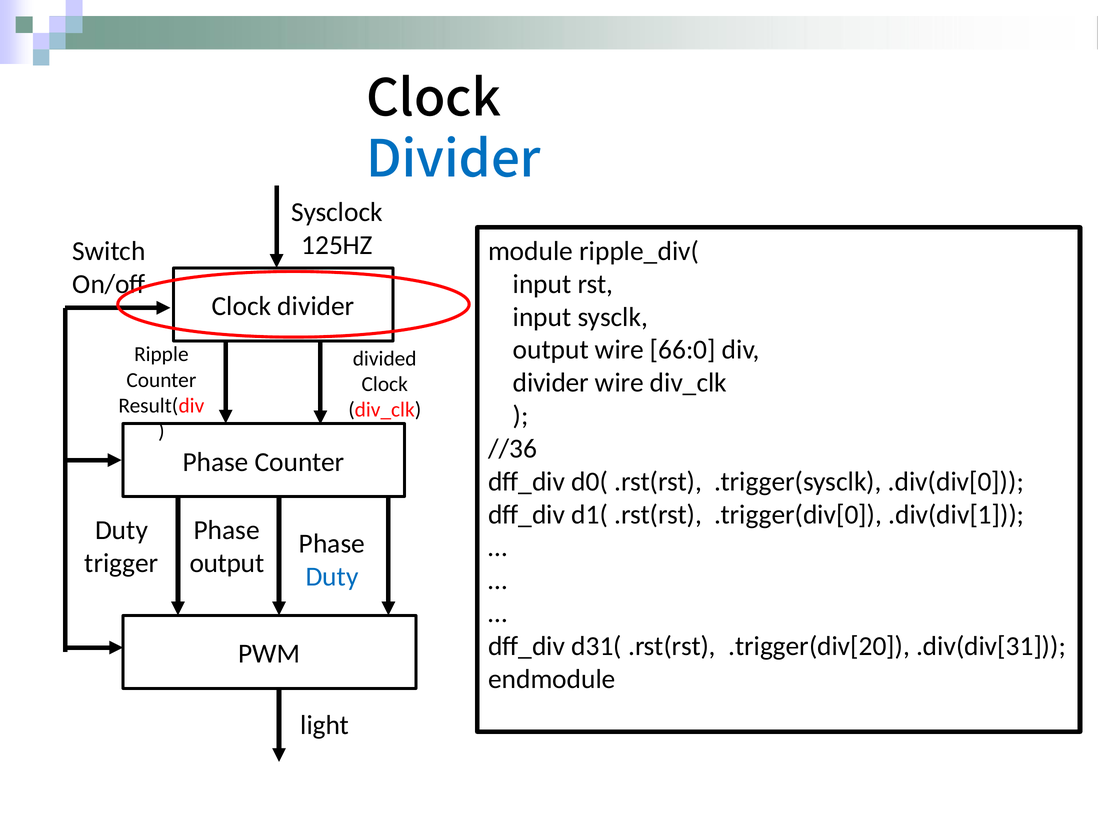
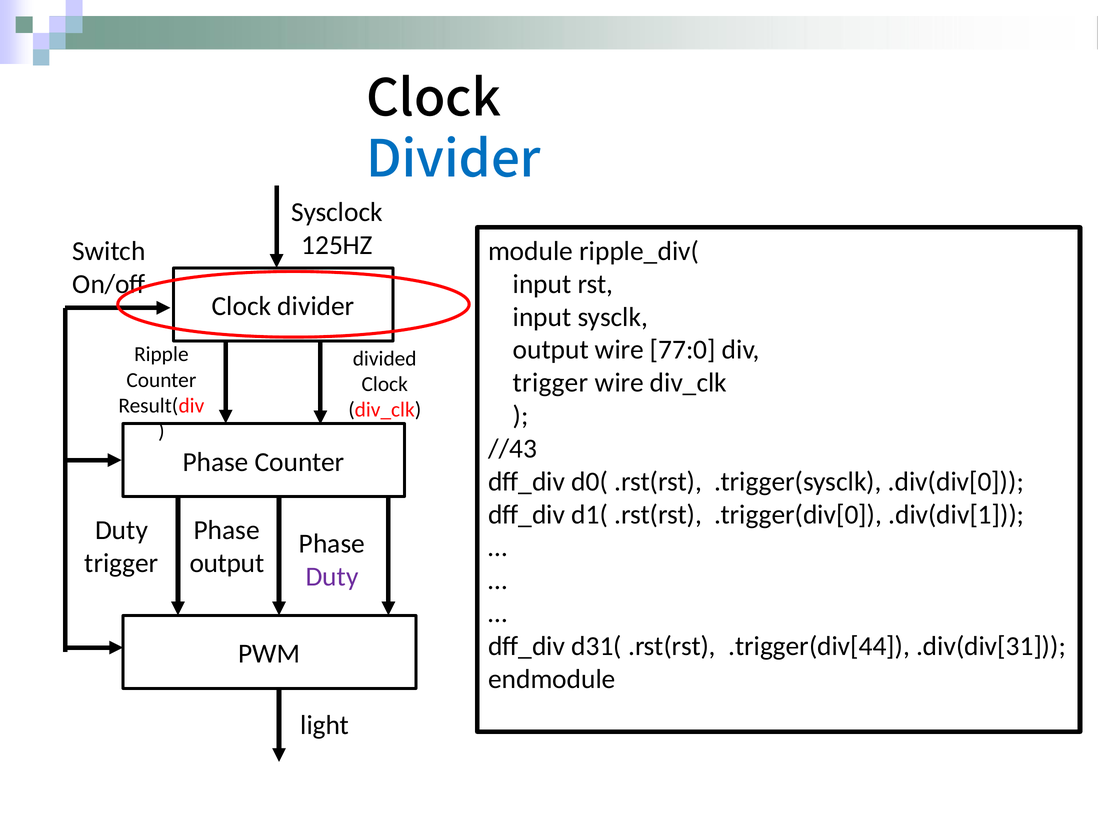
66:0: 66:0 -> 77:0 (683, 350)
divider: divider -> trigger (551, 383)
//36: //36 -> //43 (513, 449)
Duty colour: blue -> purple (332, 577)
.trigger(div[20: .trigger(div[20 -> .trigger(div[44 (819, 647)
